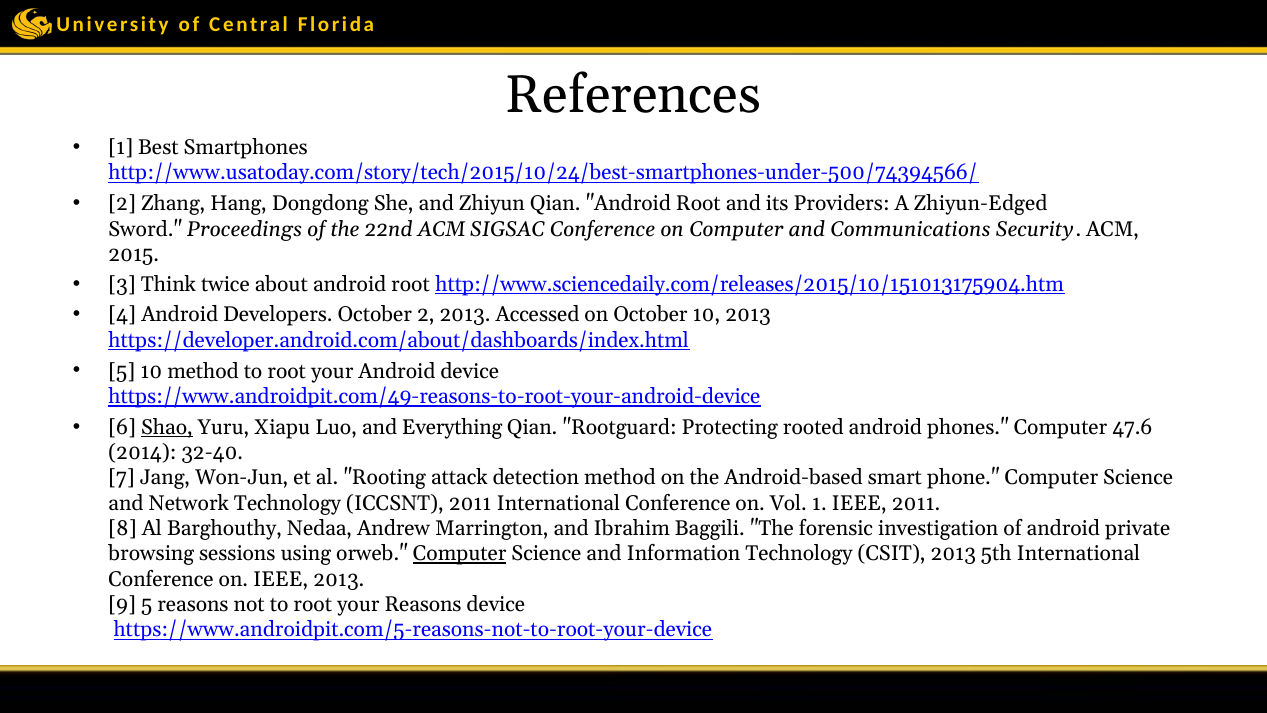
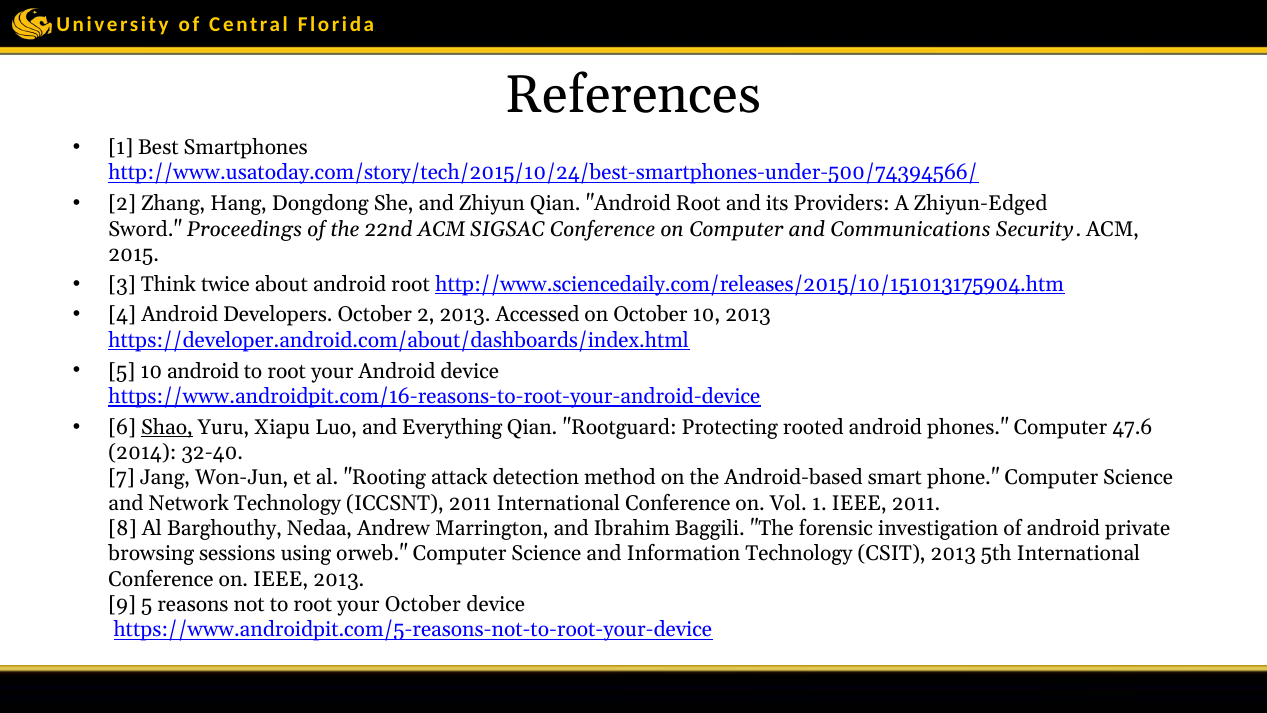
10 method: method -> android (203, 371)
https://www.androidpit.com/49-reasons-to-root-your-android-device: https://www.androidpit.com/49-reasons-to-root-your-android-device -> https://www.androidpit.com/16-reasons-to-root-your-android-device (434, 396)
Computer underline: present -> none (460, 554)
your Reasons: Reasons -> October (423, 604)
